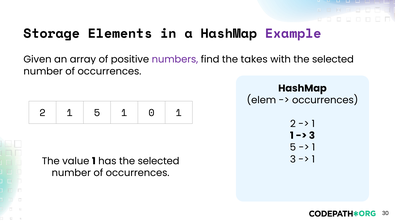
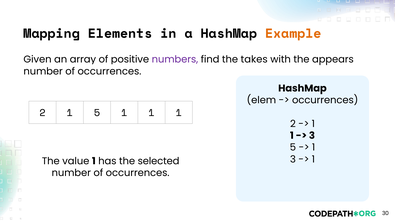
Storage: Storage -> Mapping (52, 34)
Example colour: purple -> orange (293, 34)
with the selected: selected -> appears (333, 60)
5 1 0: 0 -> 1 (152, 113)
